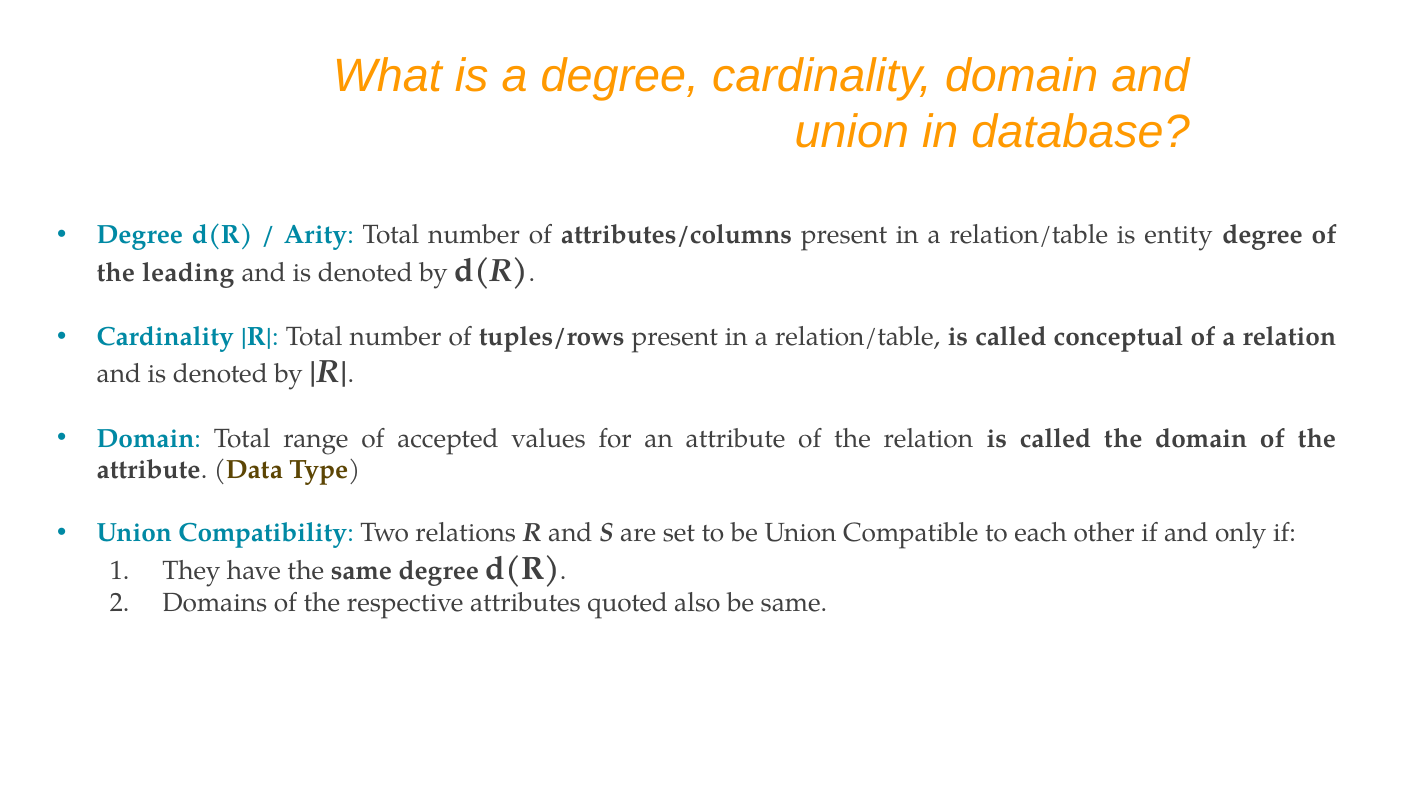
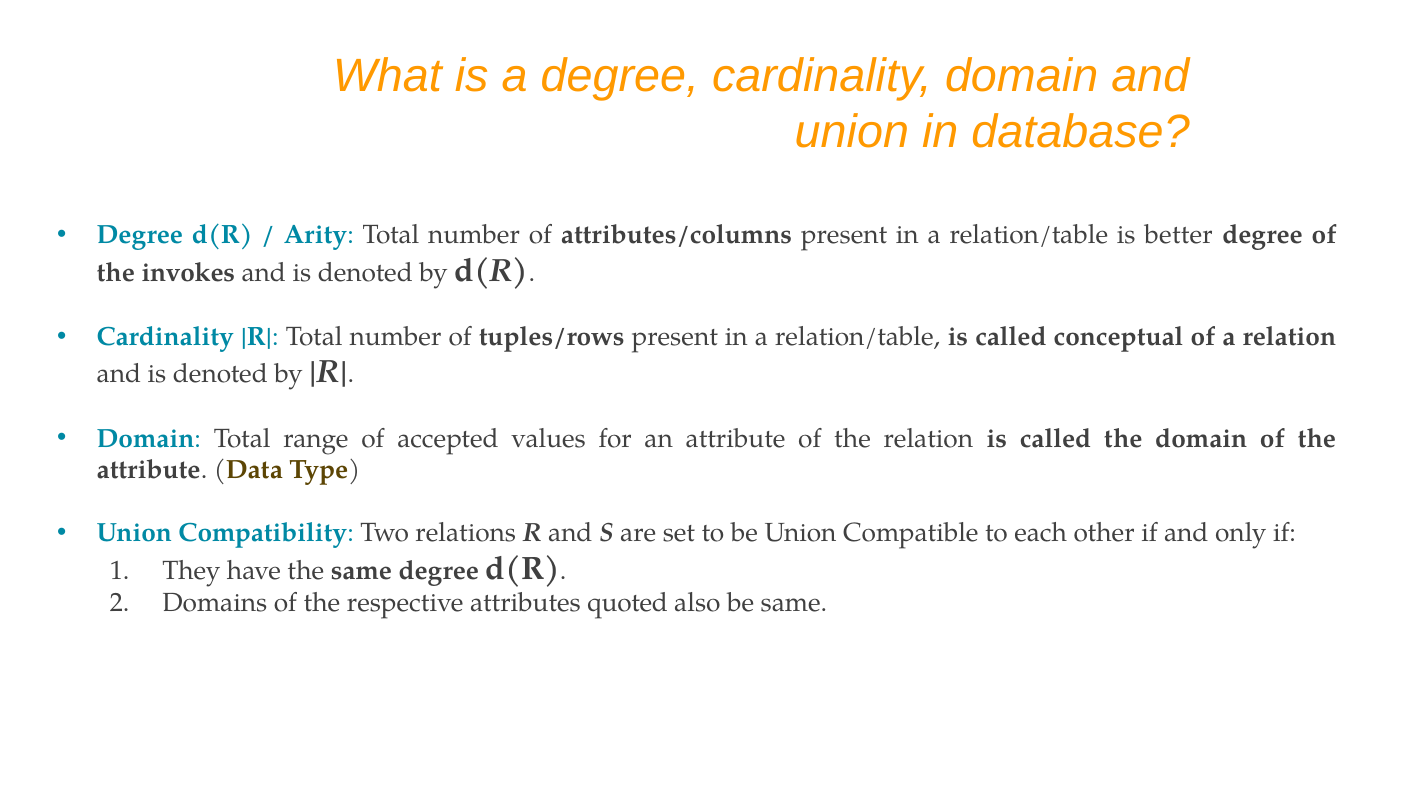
entity: entity -> better (1179, 235)
leading: leading -> invokes (188, 272)
